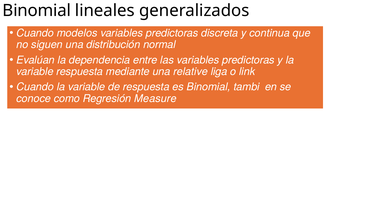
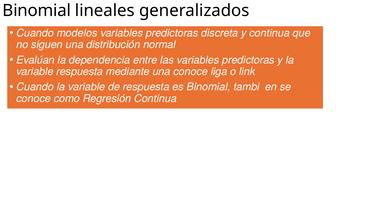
una relative: relative -> conoce (191, 71)
Regresión Measure: Measure -> Continua (155, 98)
